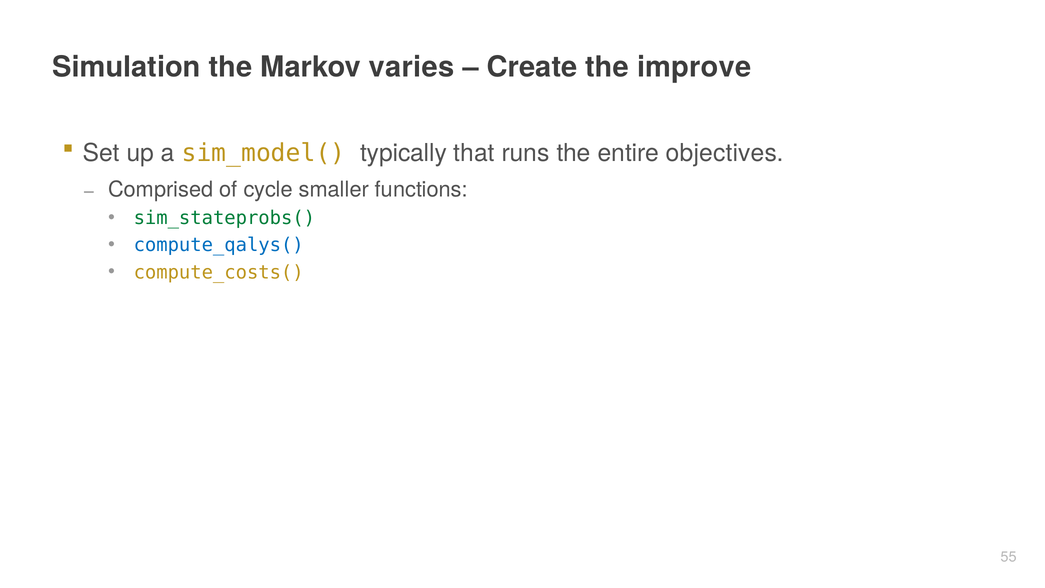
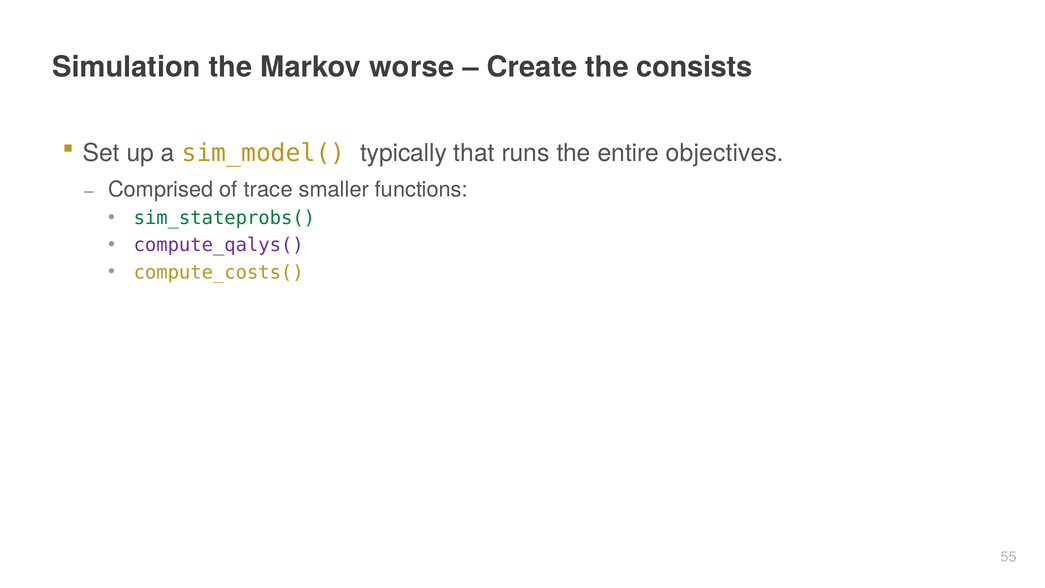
varies: varies -> worse (412, 67)
improve: improve -> consists (694, 67)
cycle: cycle -> trace (268, 190)
compute_qalys( colour: blue -> purple (219, 245)
